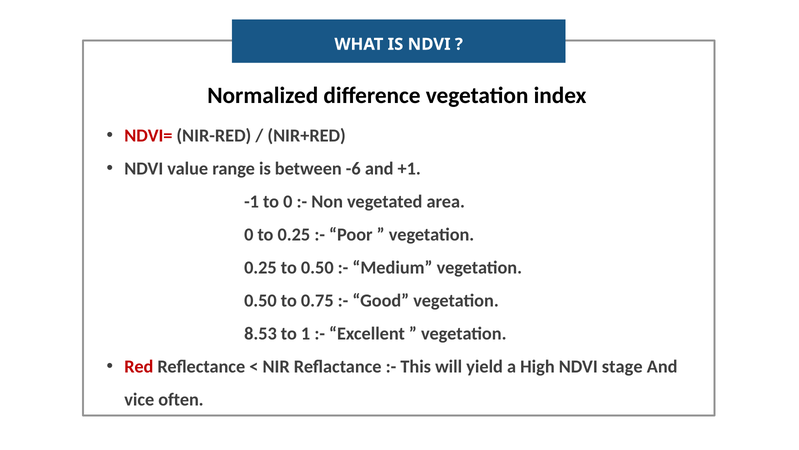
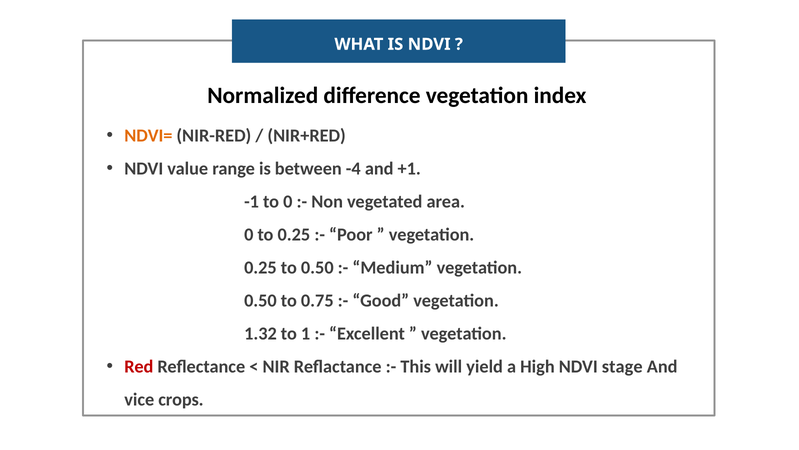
NDVI= colour: red -> orange (148, 136)
-6: -6 -> -4 (353, 169)
8.53: 8.53 -> 1.32 (260, 333)
often: often -> crops (181, 399)
